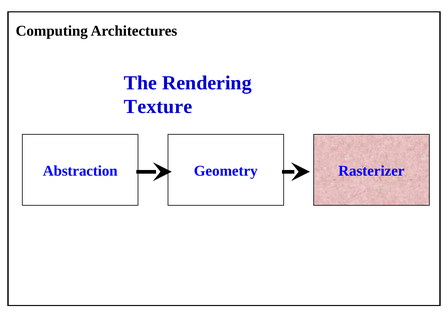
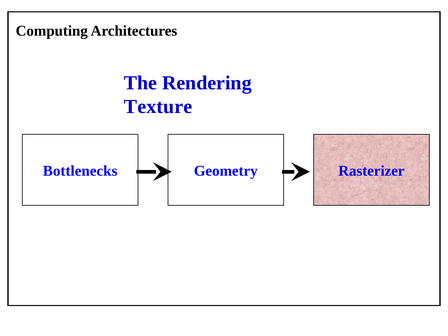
Abstraction: Abstraction -> Bottlenecks (80, 171)
